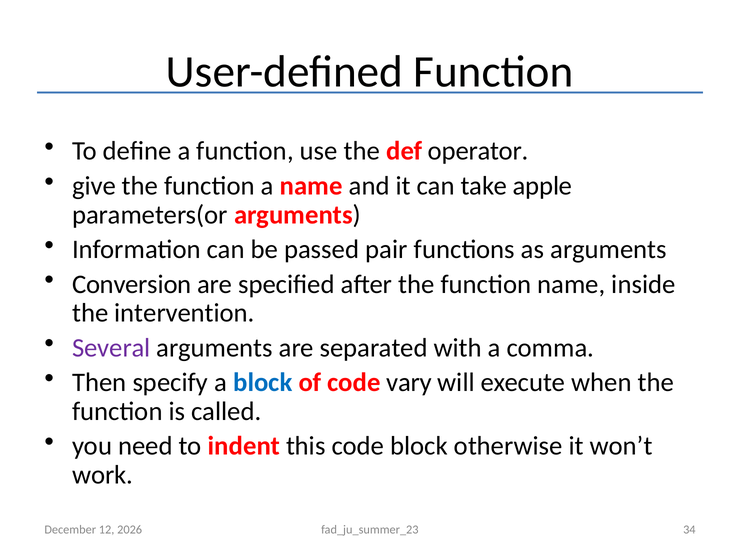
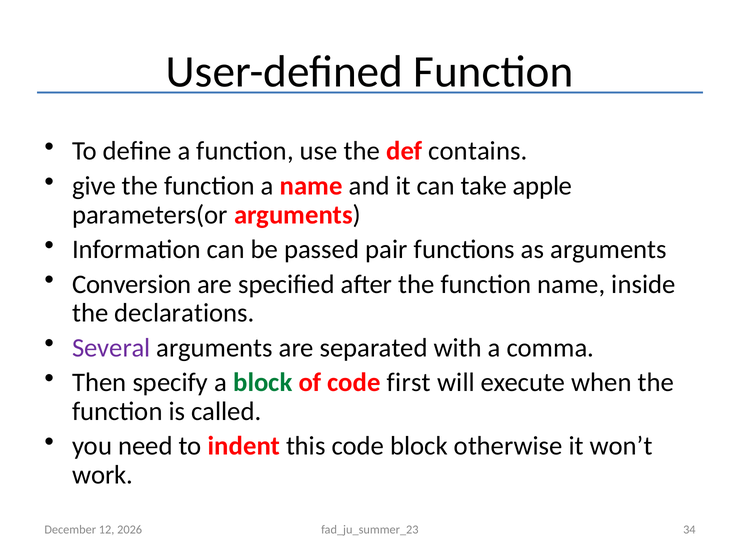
operator: operator -> contains (478, 151)
intervention: intervention -> declarations (184, 313)
block colour: blue -> green (263, 383)
vary: vary -> first (409, 383)
